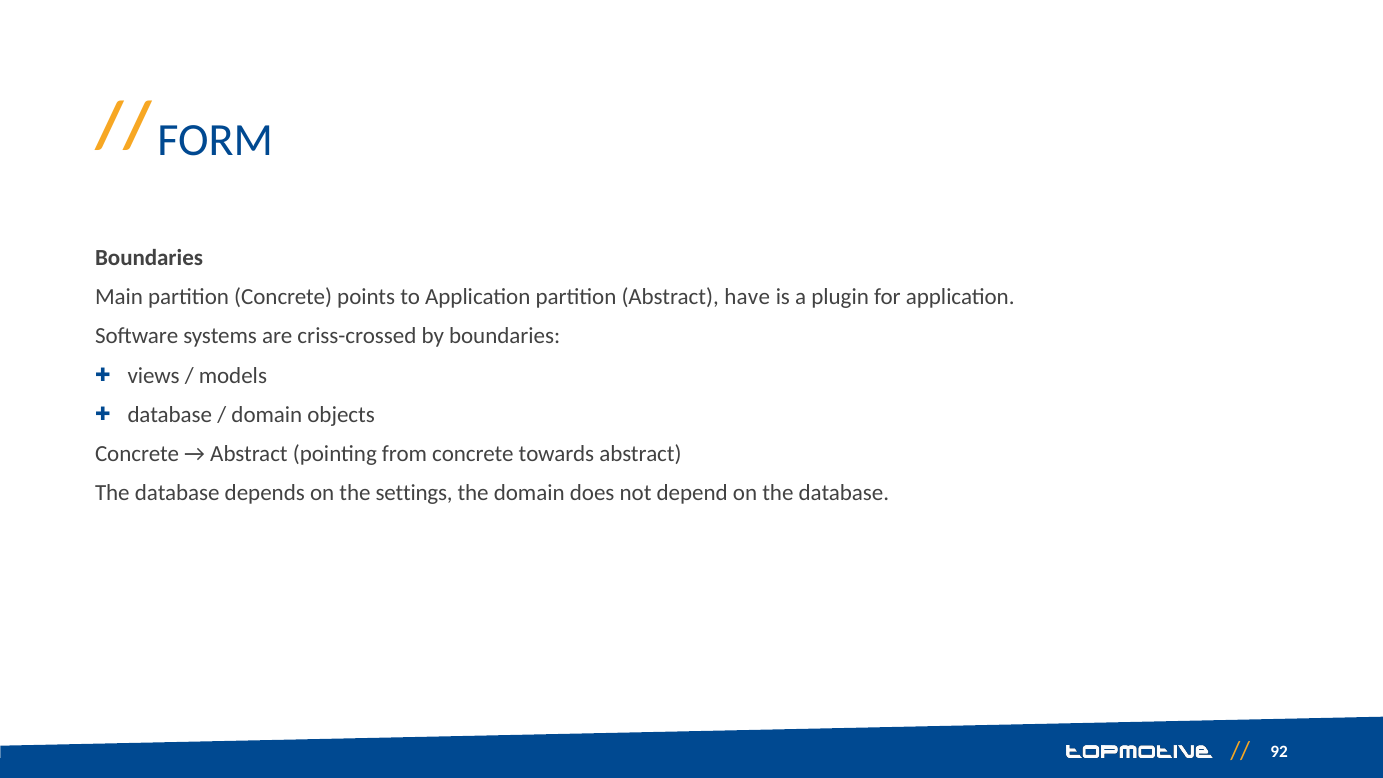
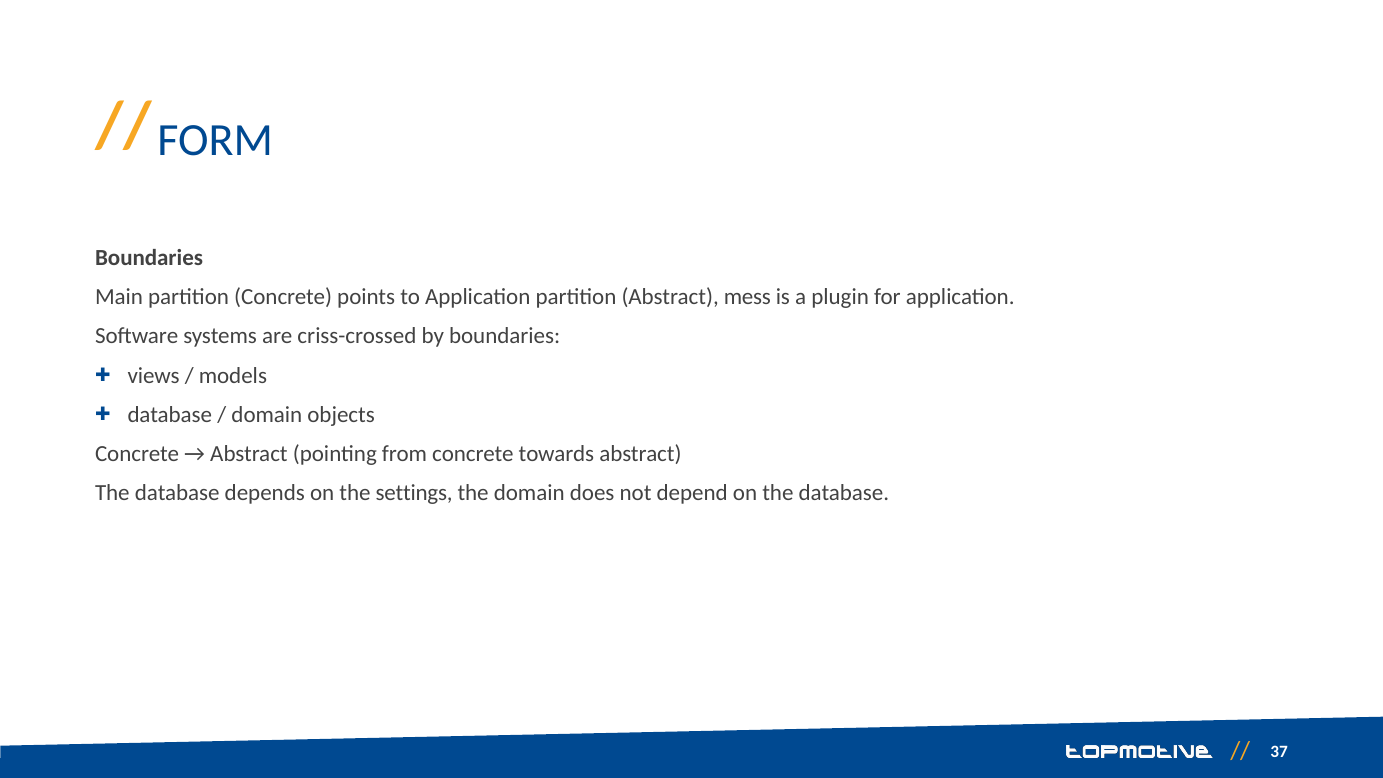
have: have -> mess (747, 297)
92: 92 -> 37 (1279, 752)
